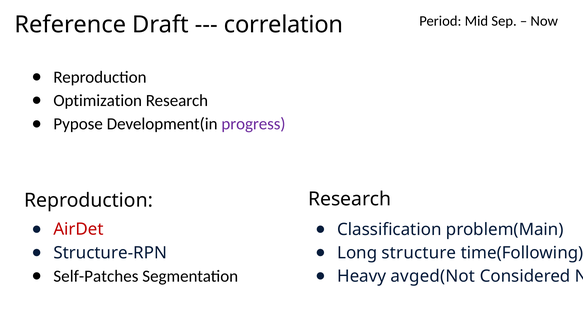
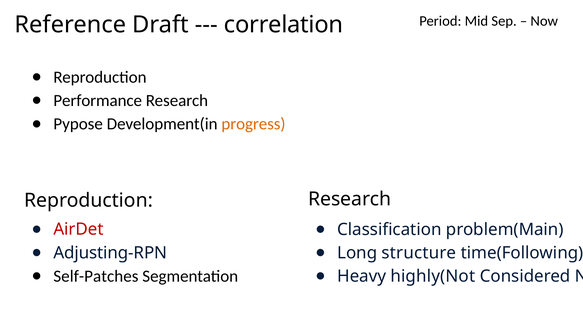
Optimization: Optimization -> Performance (98, 101)
progress colour: purple -> orange (253, 124)
Structure-RPN: Structure-RPN -> Adjusting-RPN (110, 253)
avged(Not: avged(Not -> highly(Not (433, 276)
